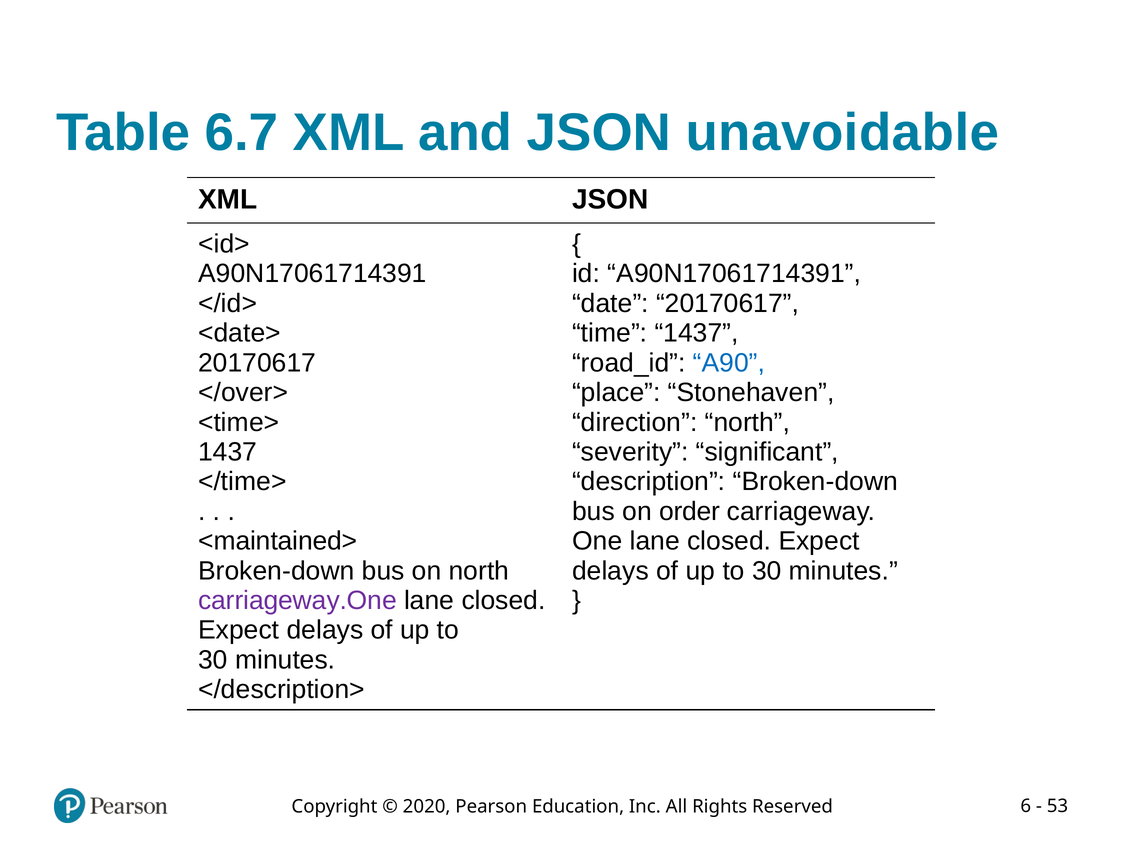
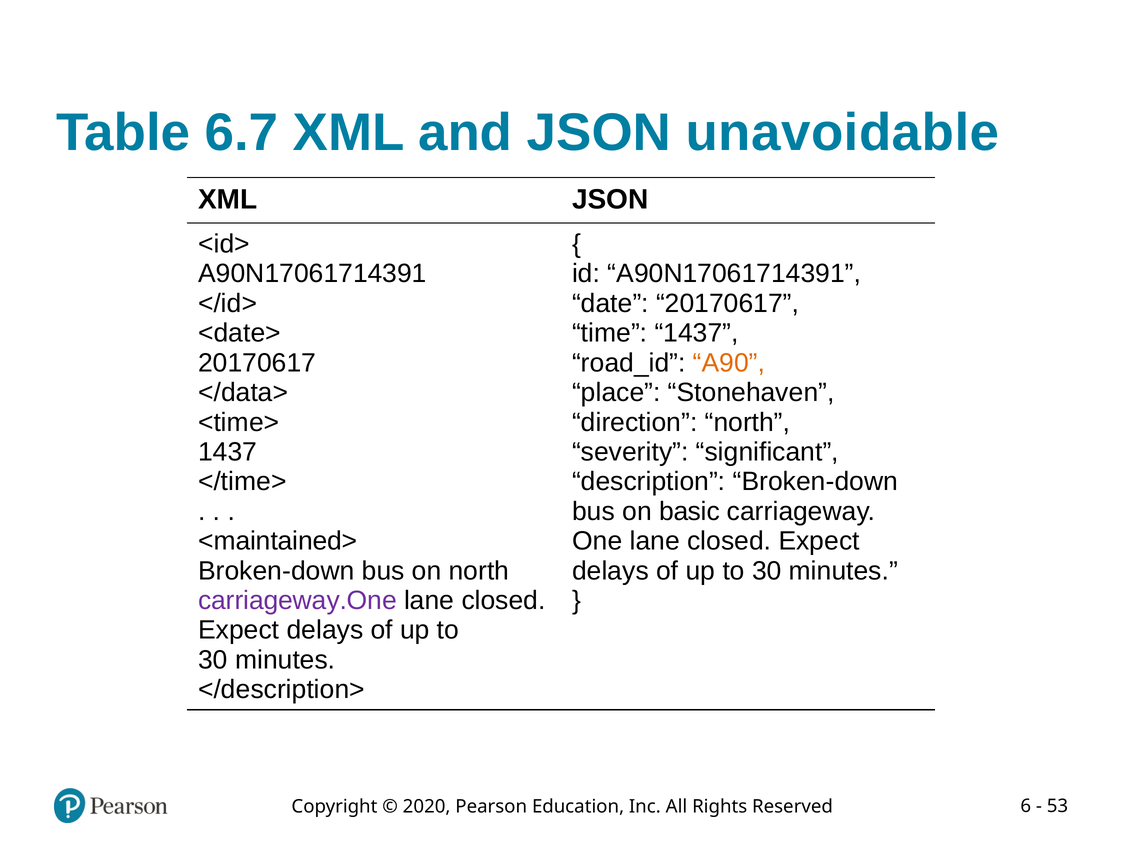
A90 colour: blue -> orange (729, 363)
</over>: </over> -> </data> (243, 393)
order: order -> basic (689, 512)
